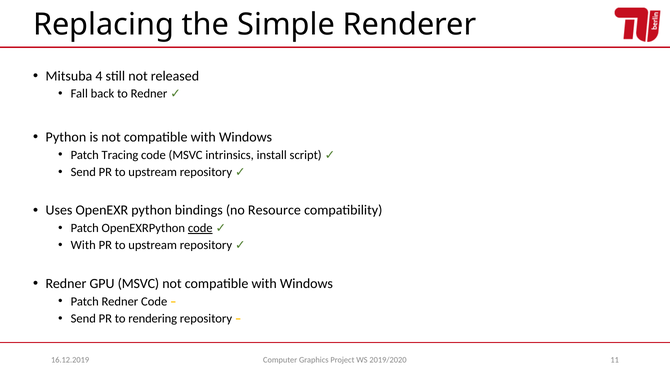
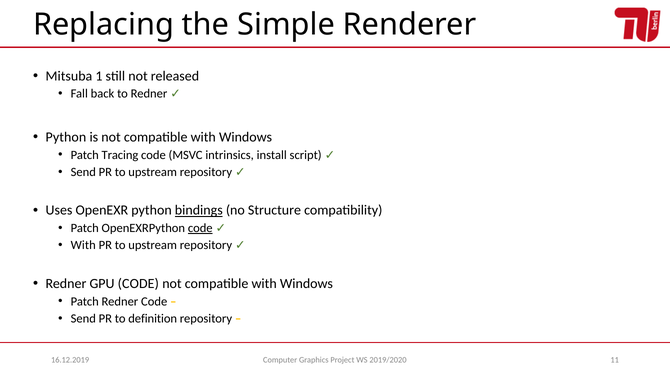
4: 4 -> 1 (99, 76)
bindings underline: none -> present (199, 210)
Resource: Resource -> Structure (274, 210)
GPU MSVC: MSVC -> CODE (138, 283)
rendering: rendering -> definition (153, 318)
